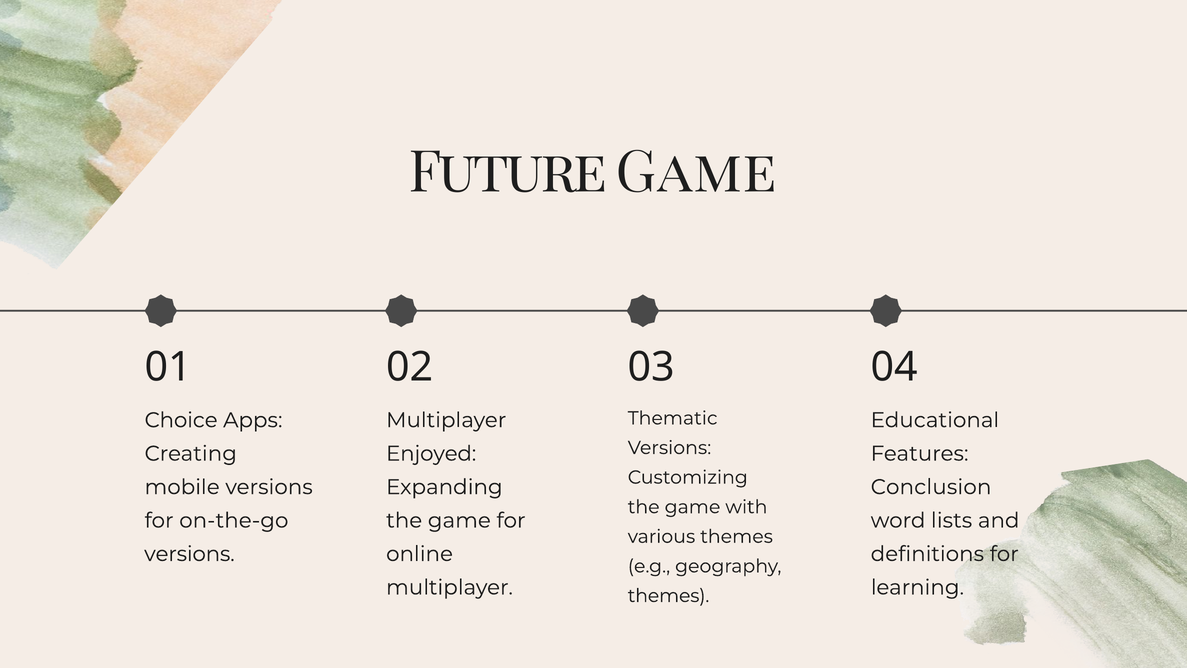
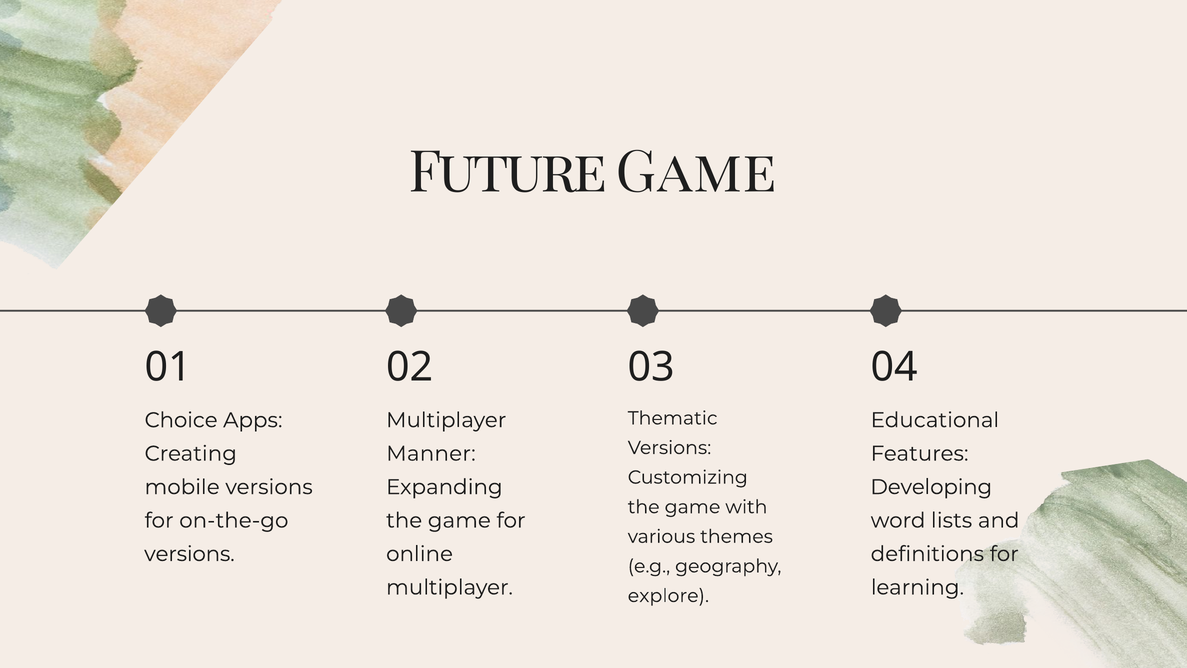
Enjoyed: Enjoyed -> Manner (431, 453)
Conclusion: Conclusion -> Developing (931, 487)
themes: themes -> explore (668, 596)
